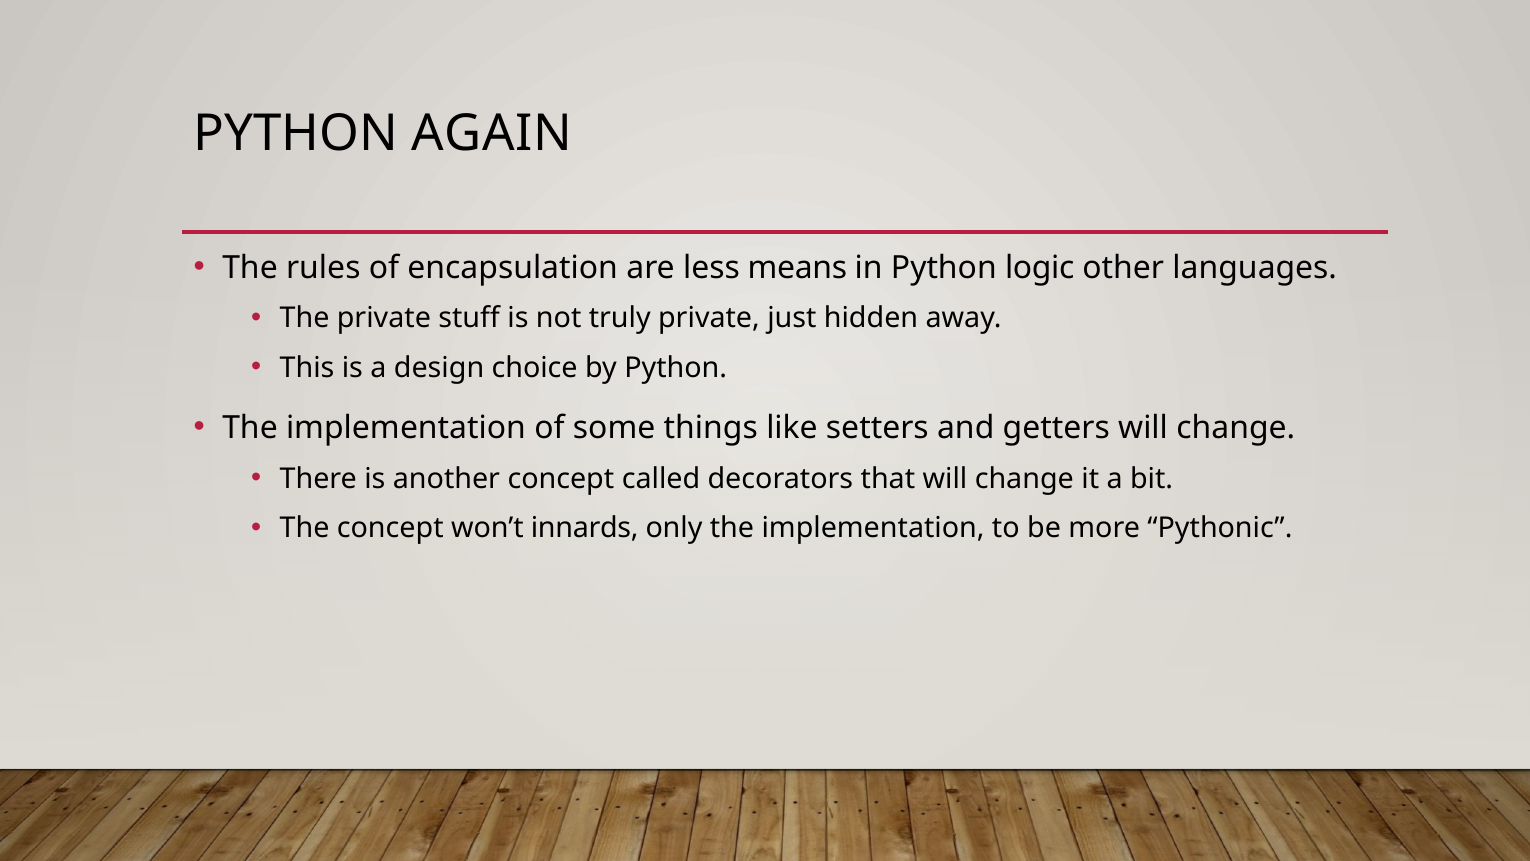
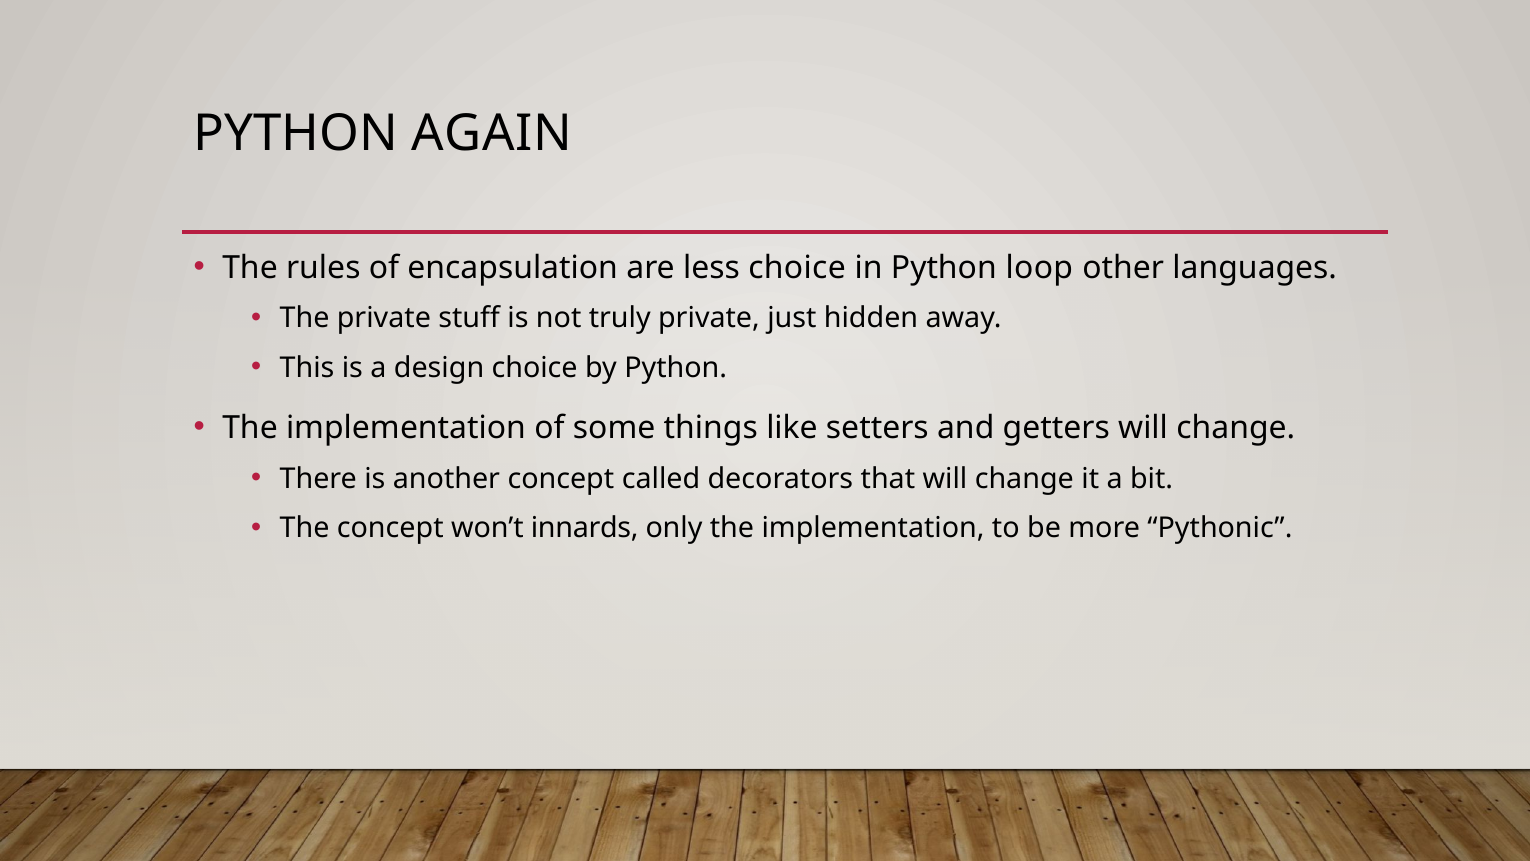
less means: means -> choice (797, 267)
logic: logic -> loop (1039, 267)
